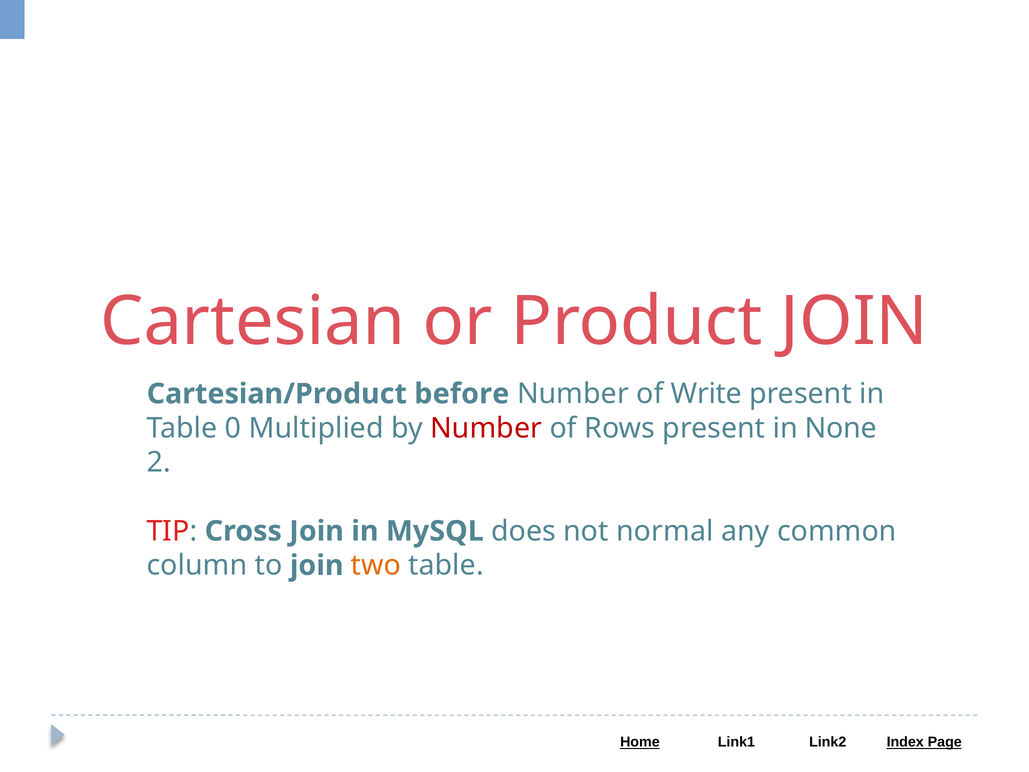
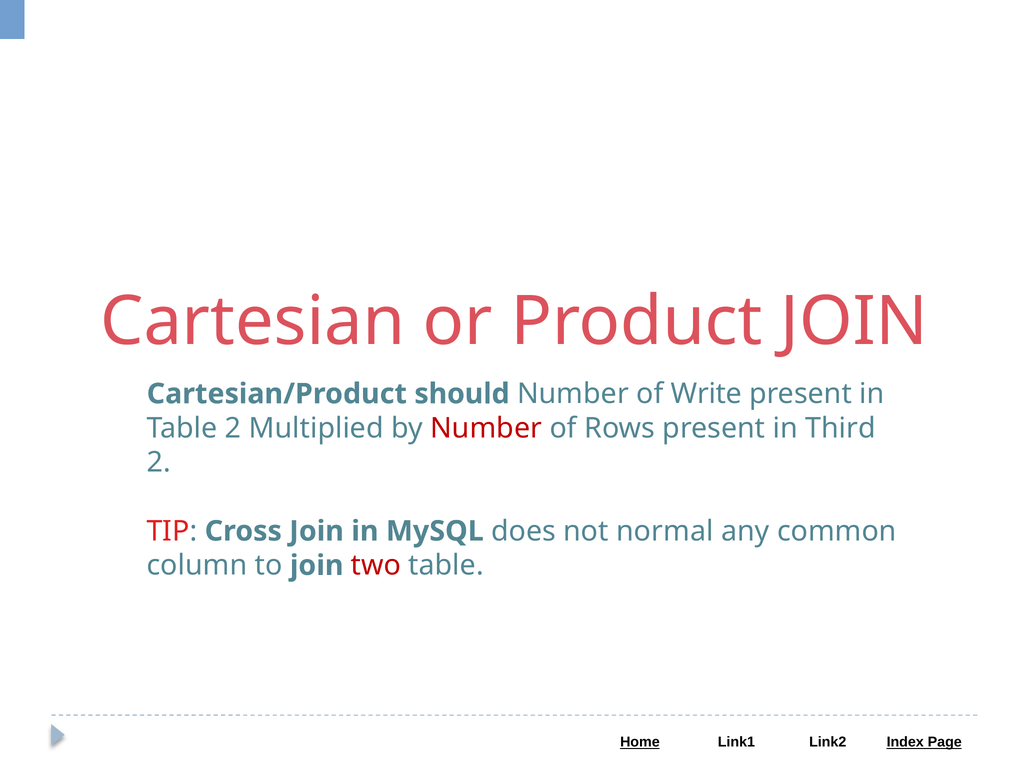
before: before -> should (462, 394)
Table 0: 0 -> 2 (233, 428)
None: None -> Third (841, 428)
two colour: orange -> red (376, 565)
